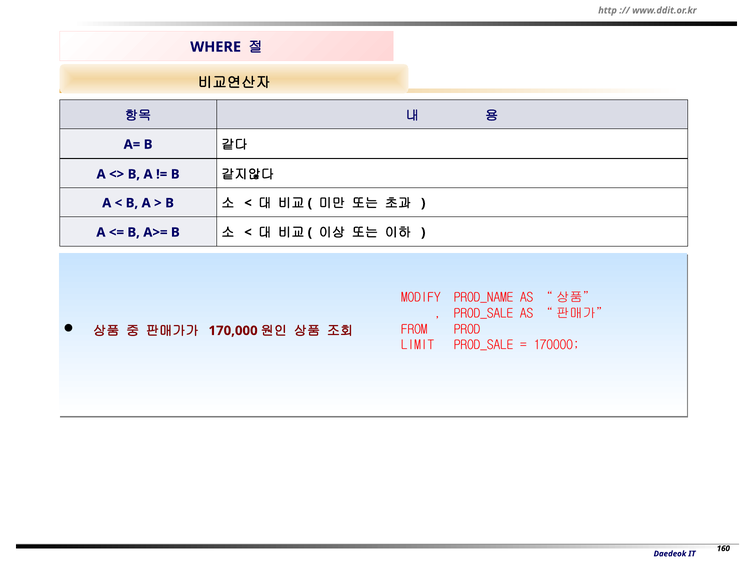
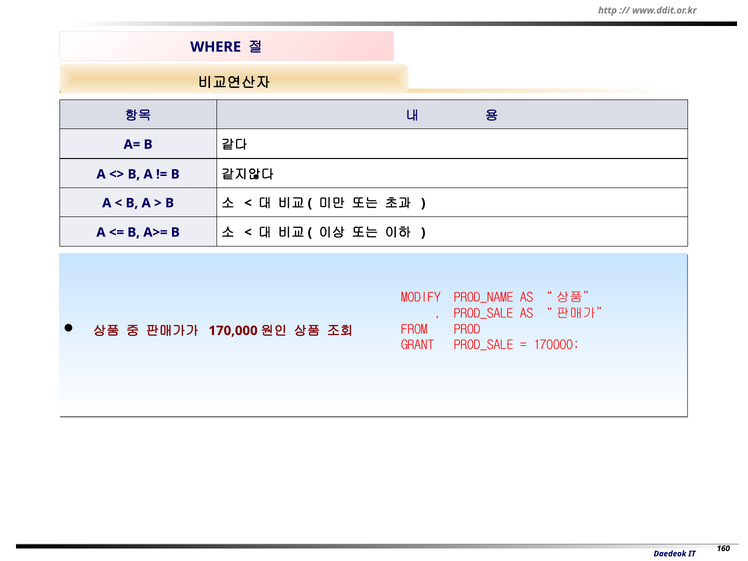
LIMIT: LIMIT -> GRANT (418, 345)
